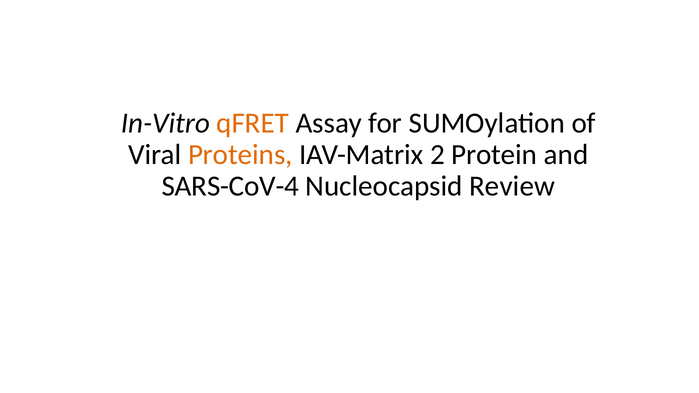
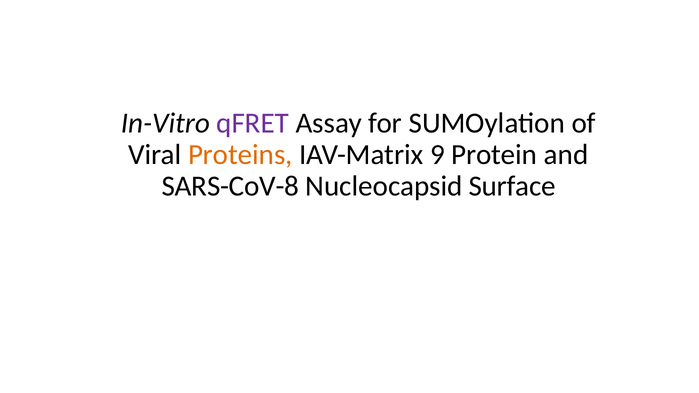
qFRET colour: orange -> purple (253, 123)
2: 2 -> 9 (438, 155)
SARS-CoV-4: SARS-CoV-4 -> SARS-CoV-8 (230, 186)
Review: Review -> Surface (512, 186)
